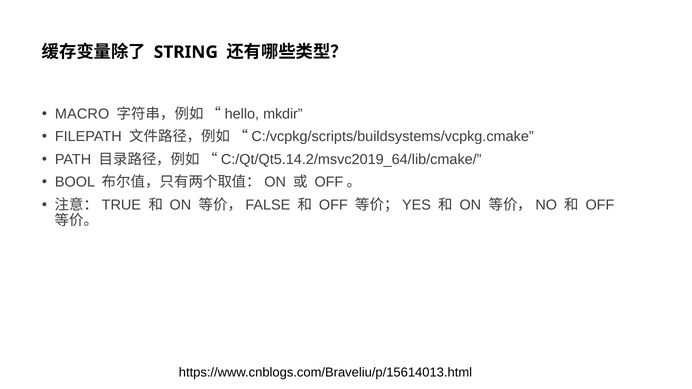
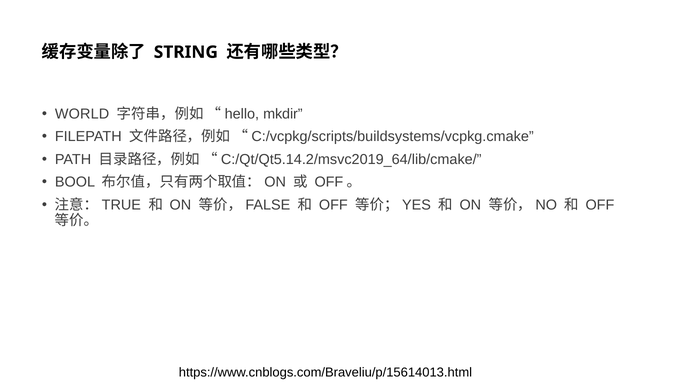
MACRO: MACRO -> WORLD (82, 114)
